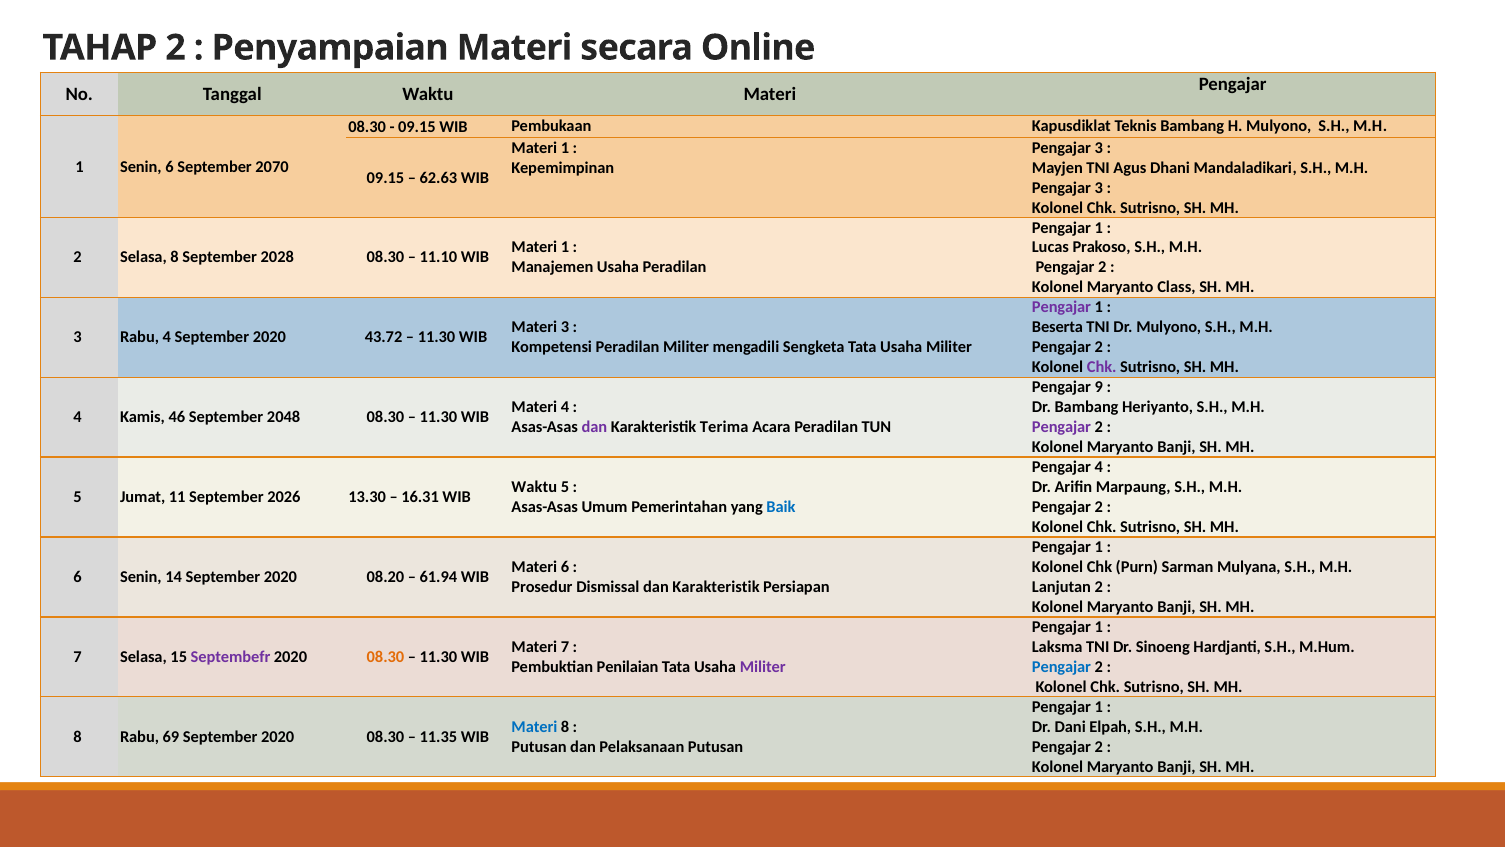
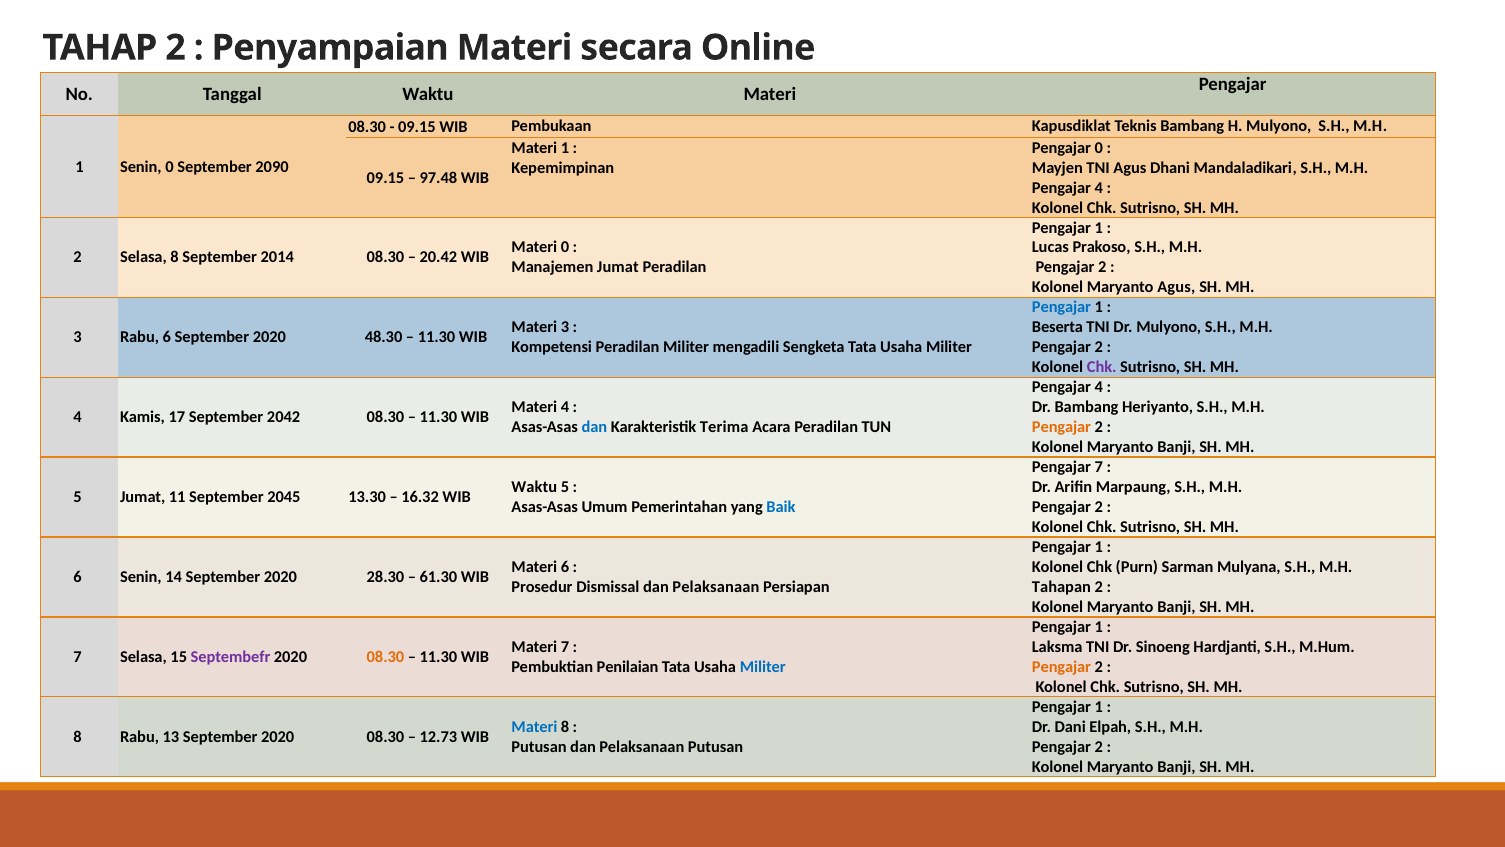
3: 3 -> 0 (1099, 148)
Senin 6: 6 -> 0 (170, 167)
2070: 2070 -> 2090 (272, 167)
62.63: 62.63 -> 97.48 (438, 178)
3: 3 -> 4 (1099, 188)
1: 1 -> 0 (565, 247)
2028: 2028 -> 2014 (277, 257)
11.10: 11.10 -> 20.42 (438, 257)
Manajemen Usaha: Usaha -> Jumat (618, 267)
Maryanto Class: Class -> Agus (1176, 287)
Pengajar colour: purple -> blue (1062, 307)
Rabu 4: 4 -> 6 (167, 337)
43.72: 43.72 -> 48.30 (384, 337)
9: 9 -> 4 (1099, 387)
46: 46 -> 17 (177, 417)
2048: 2048 -> 2042 (284, 417)
dan colour: purple -> blue (594, 427)
Pengajar colour: purple -> orange (1062, 427)
Pengajar 4: 4 -> 7 (1099, 467)
2026: 2026 -> 2045 (284, 497)
16.31: 16.31 -> 16.32 (420, 497)
08.20: 08.20 -> 28.30 (385, 577)
61.94: 61.94 -> 61.30 (438, 577)
Dismissal dan Karakteristik: Karakteristik -> Pelaksanaan (716, 587)
Lanjutan: Lanjutan -> Tahapan (1061, 587)
Militer colour: purple -> blue (763, 667)
Pengajar colour: blue -> orange (1062, 667)
69: 69 -> 13 (171, 737)
11.35: 11.35 -> 12.73 (438, 737)
